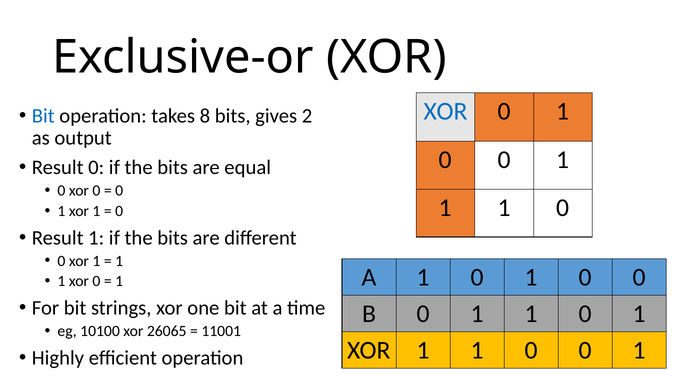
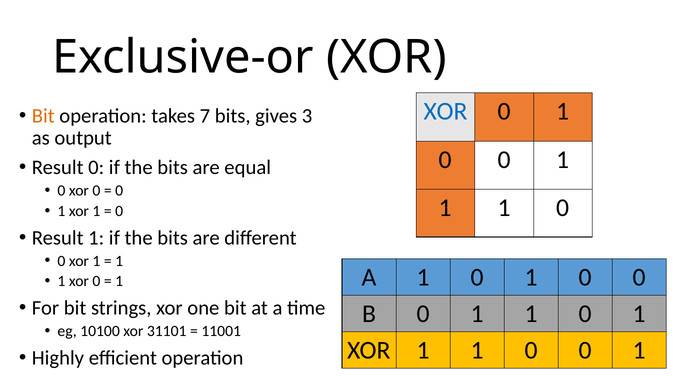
Bit colour: blue -> orange (43, 116)
8: 8 -> 7 (205, 116)
2: 2 -> 3 (307, 116)
26065: 26065 -> 31101 (167, 332)
